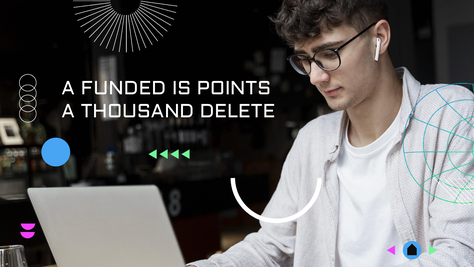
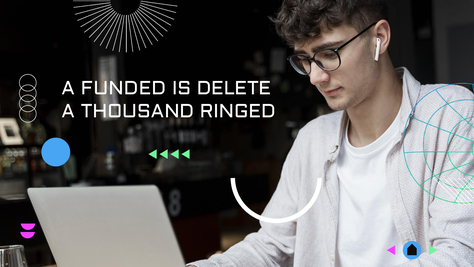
POINTS: POINTS -> DELETE (234, 88)
DELETE: DELETE -> RINGED (238, 111)
